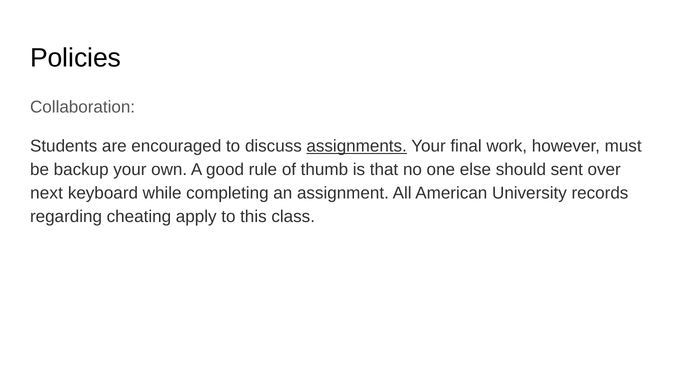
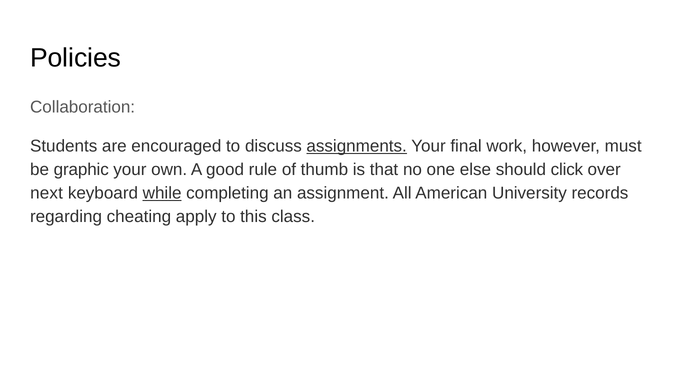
backup: backup -> graphic (81, 169)
sent: sent -> click (567, 169)
while underline: none -> present (162, 193)
